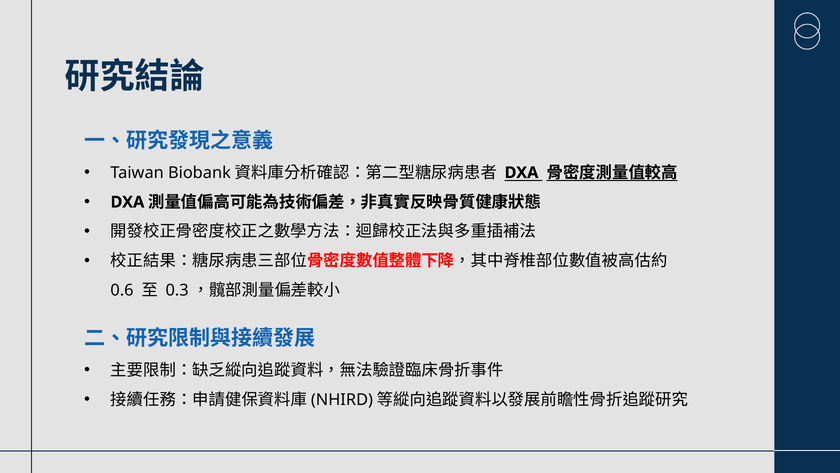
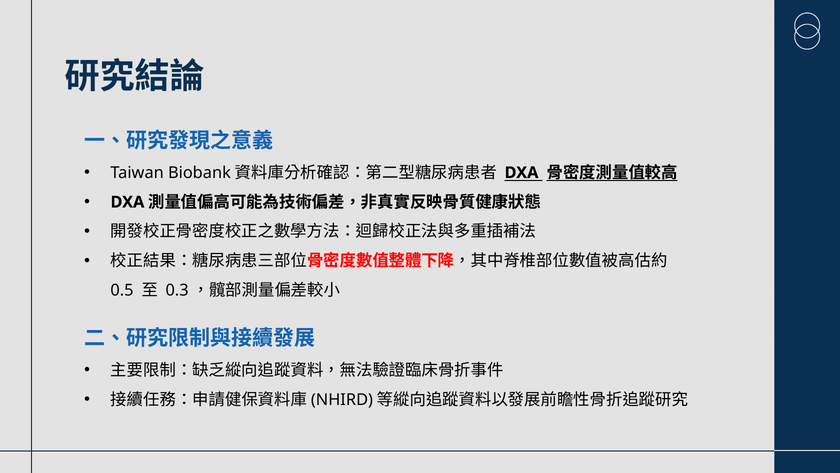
0.6: 0.6 -> 0.5 (122, 290)
